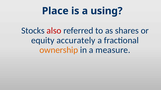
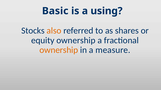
Place: Place -> Basic (55, 11)
also colour: red -> orange (54, 31)
equity accurately: accurately -> ownership (76, 41)
